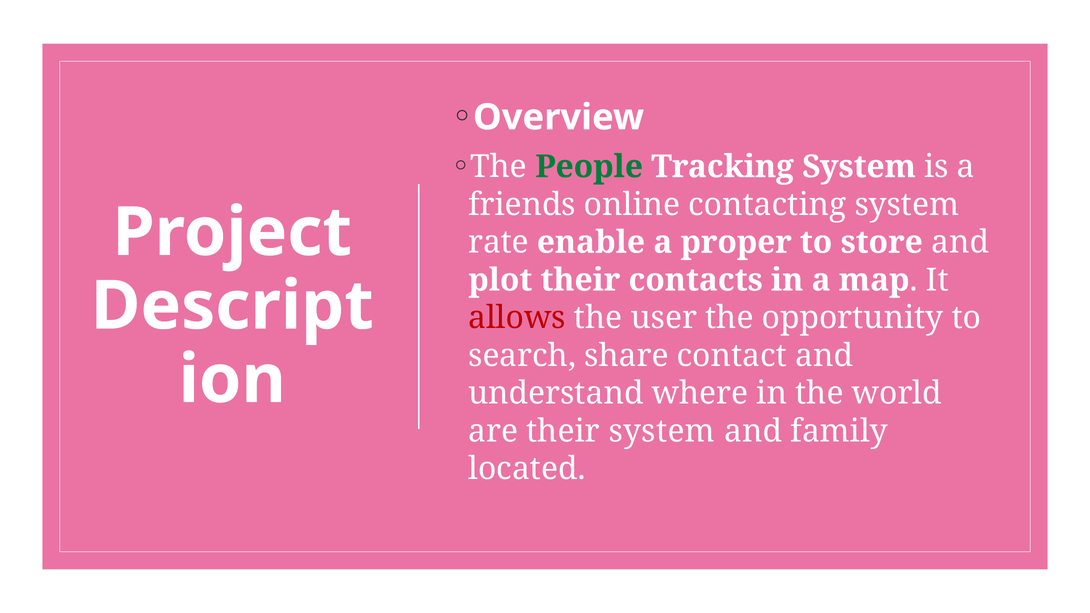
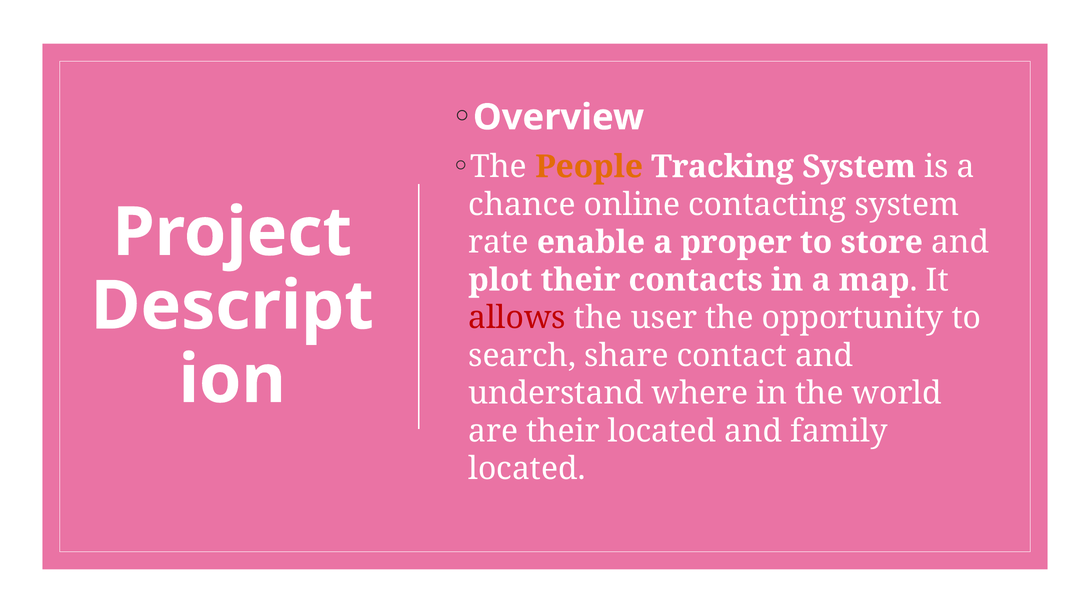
People colour: green -> orange (589, 167)
friends: friends -> chance (522, 205)
their system: system -> located (662, 431)
